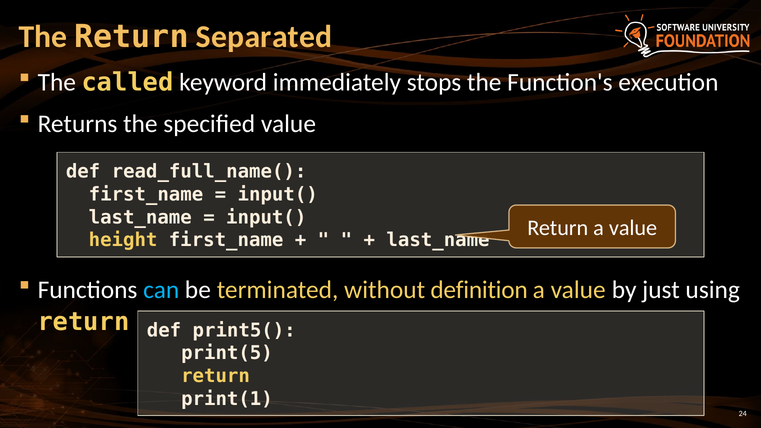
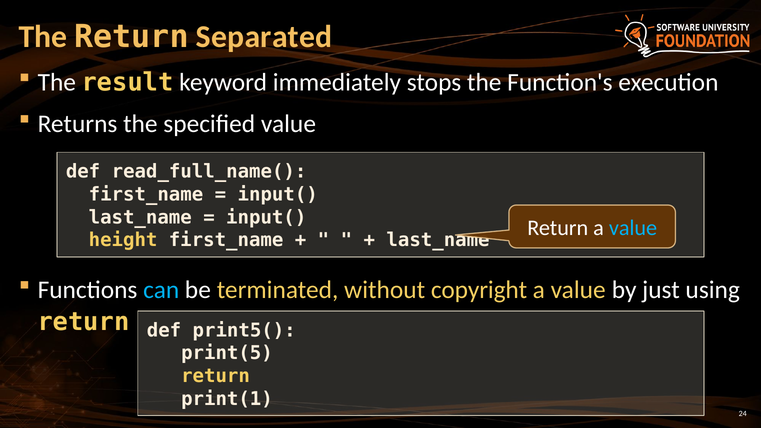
called: called -> result (128, 83)
value colour: white -> light blue (633, 228)
definition: definition -> copyright (479, 290)
